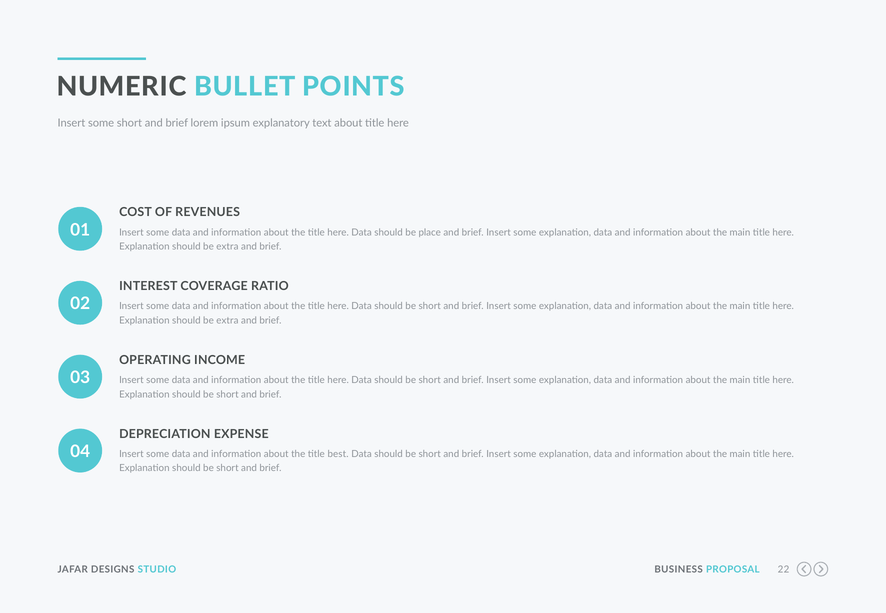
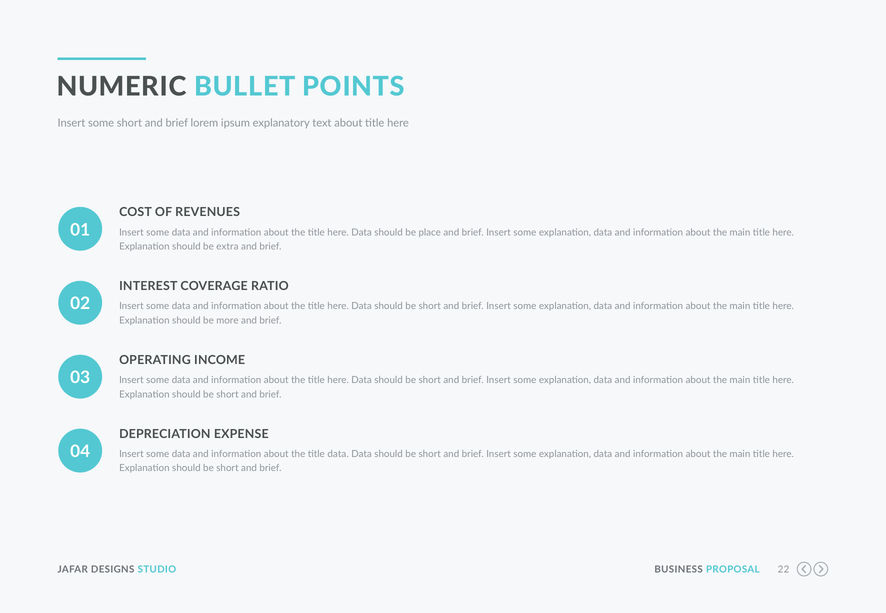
extra: extra -> more (227, 321)
title best: best -> data (338, 454)
